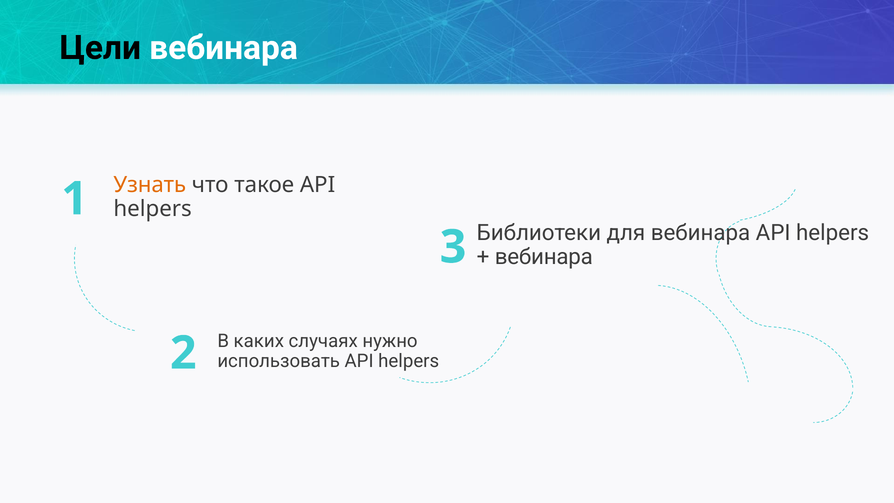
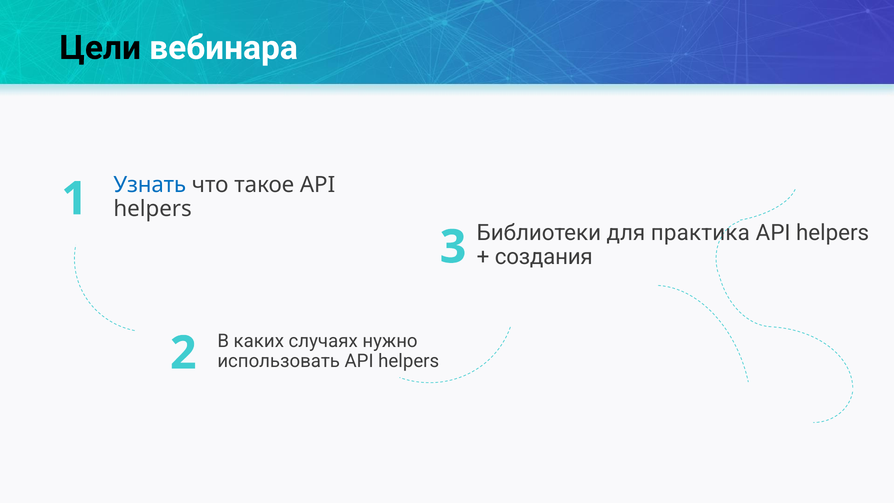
Узнать colour: orange -> blue (150, 185)
для вебинара: вебинара -> практика (700, 233)
вебинара: вебинара -> создания (544, 257)
